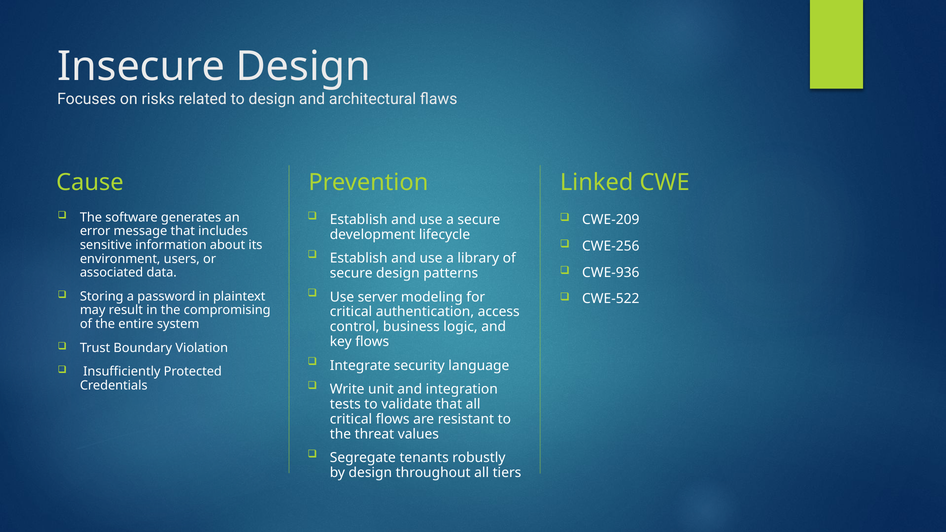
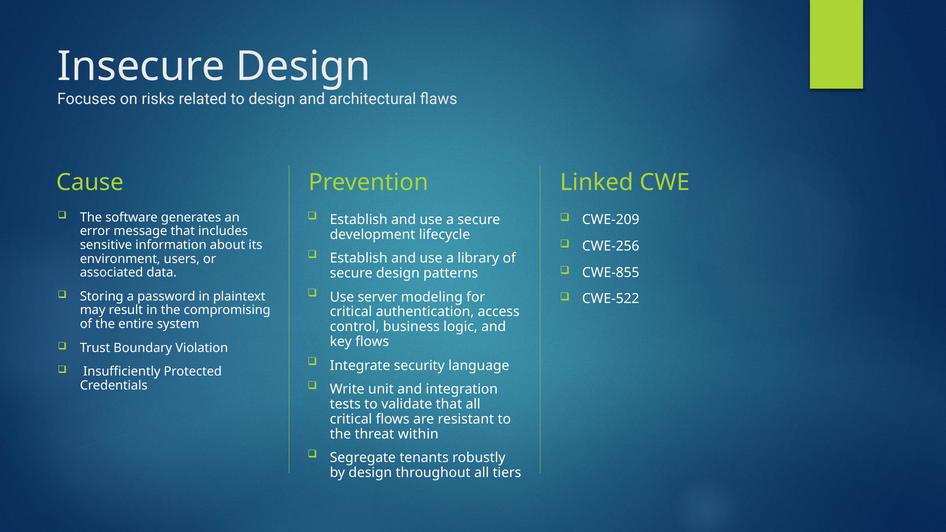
CWE-936: CWE-936 -> CWE-855 (611, 273)
values: values -> within (418, 434)
